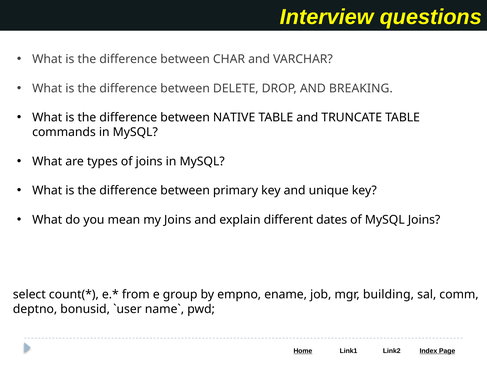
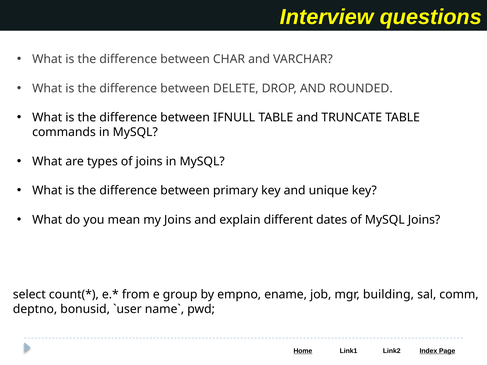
BREAKING: BREAKING -> ROUNDED (361, 88)
NATIVE: NATIVE -> IFNULL (234, 118)
